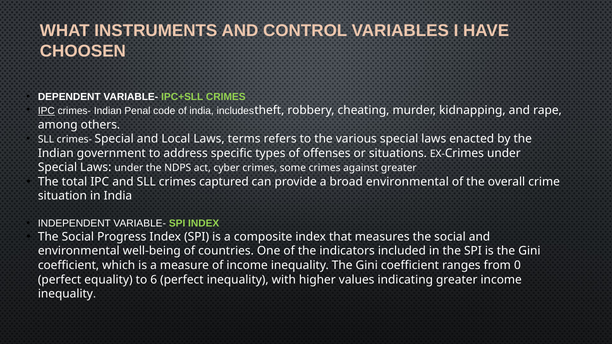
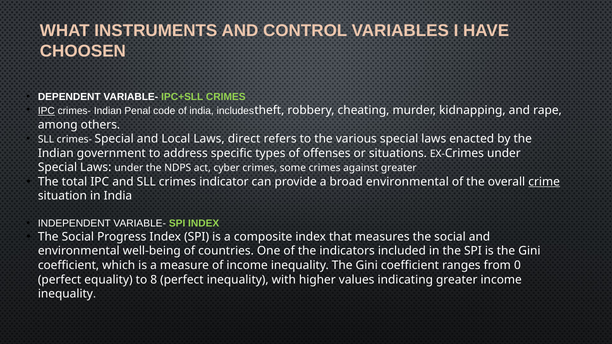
terms: terms -> direct (244, 139)
captured: captured -> indicator (224, 182)
crime underline: none -> present (544, 182)
6: 6 -> 8 (154, 280)
